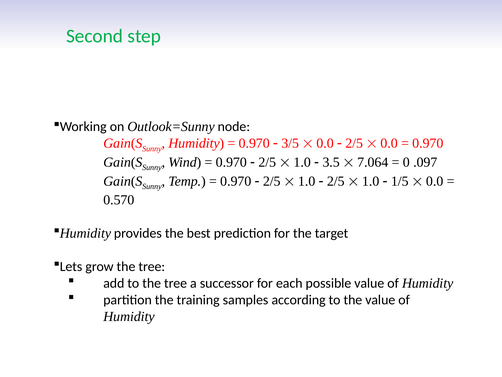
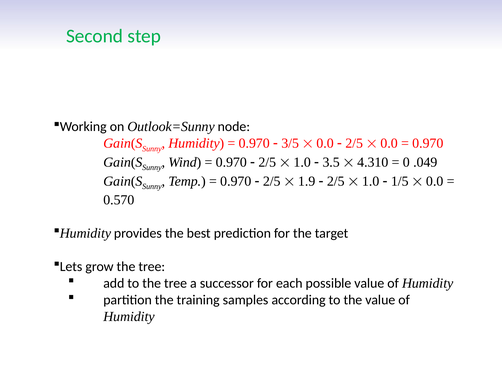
7.064: 7.064 -> 4.310 (373, 162)
.097: .097 -> .049 (425, 162)
1.0: 1.0 -> 1.9 (307, 181)
